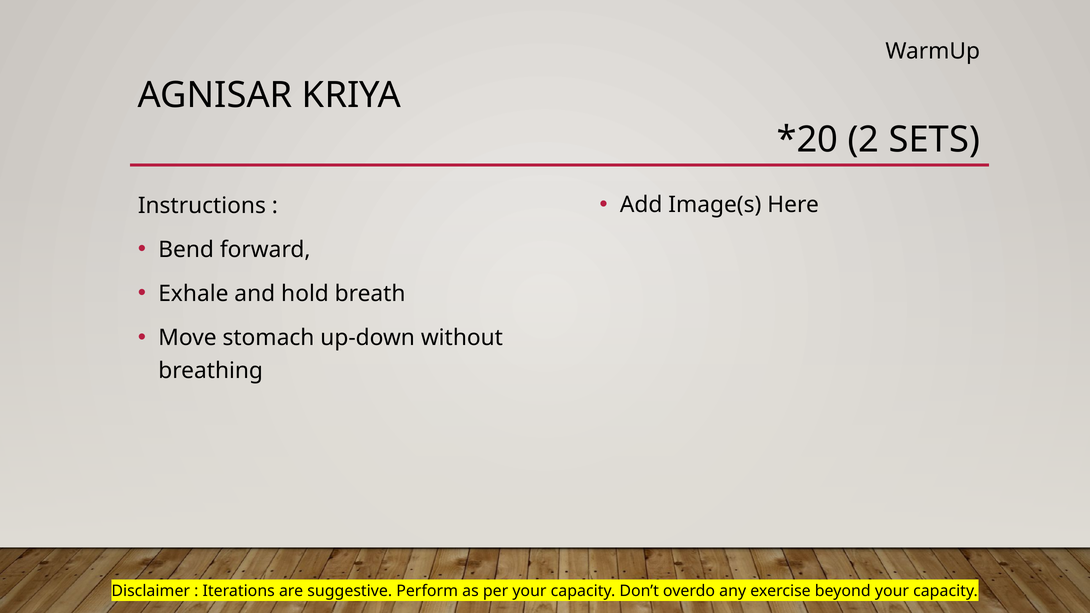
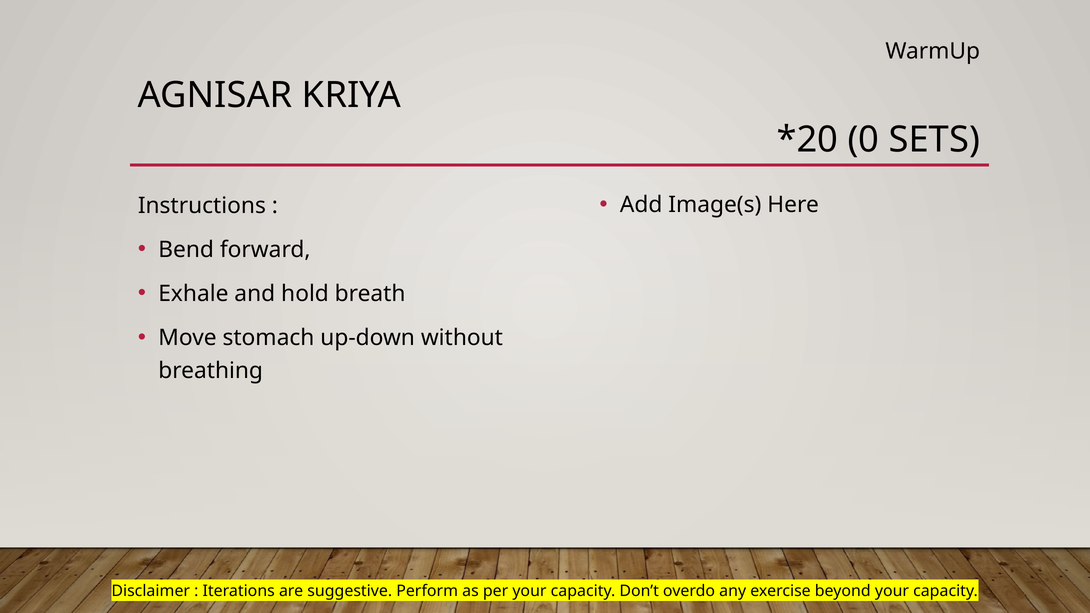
2: 2 -> 0 (863, 140)
